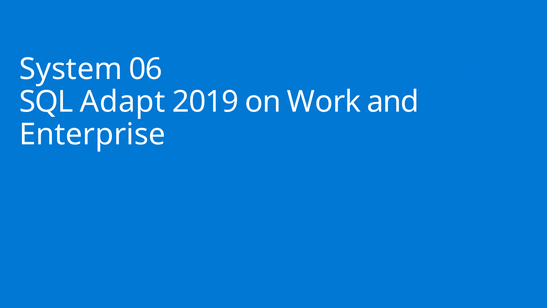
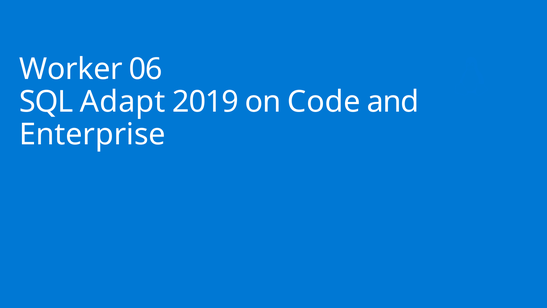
System: System -> Worker (71, 69)
Work: Work -> Code (324, 102)
